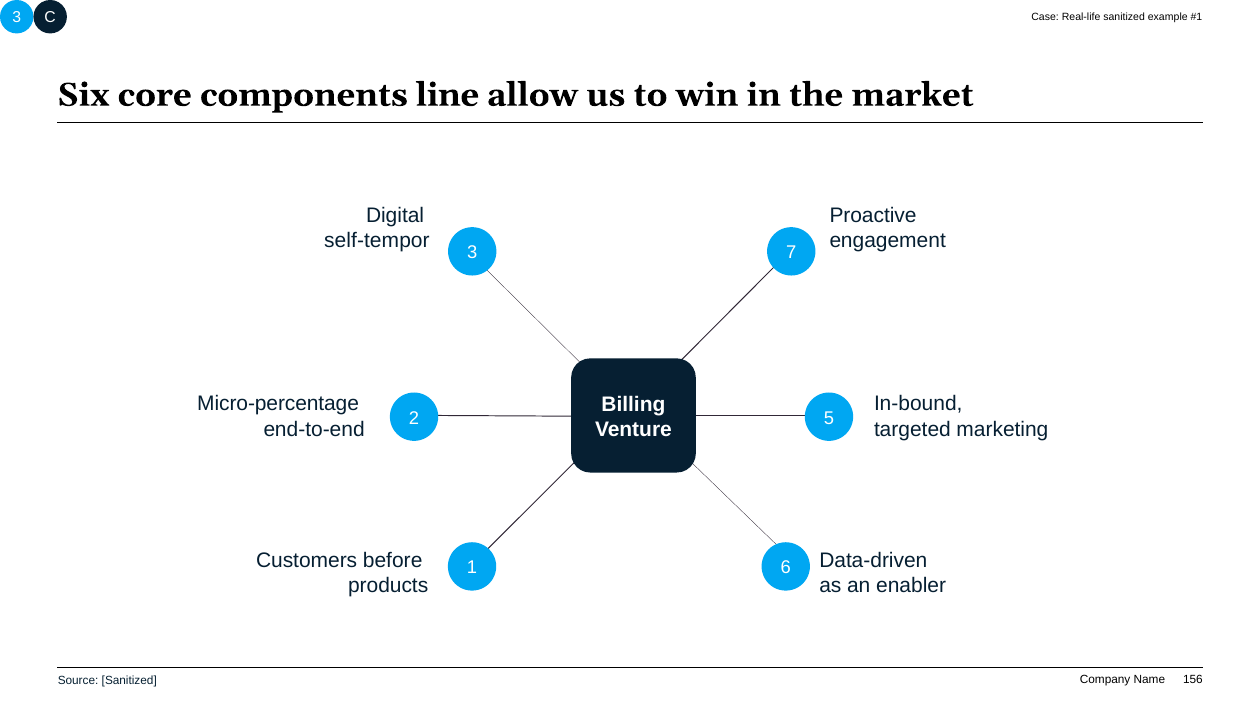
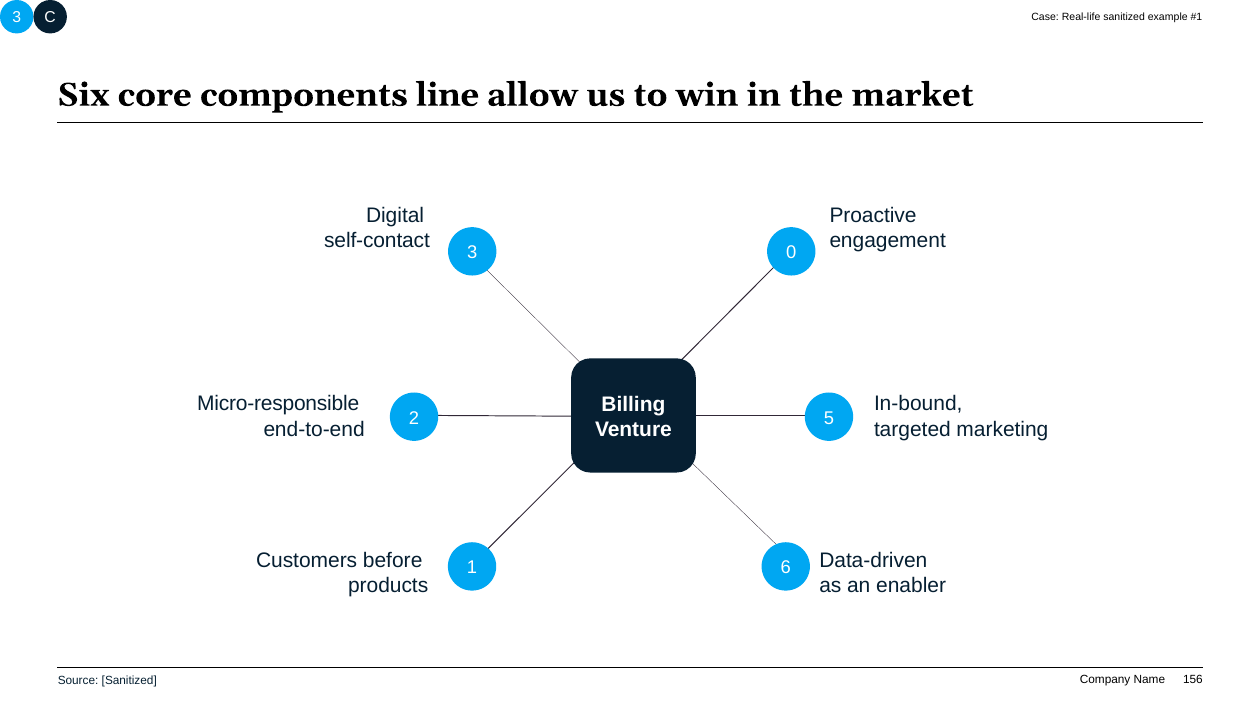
self-tempor: self-tempor -> self-contact (377, 240)
7: 7 -> 0 (791, 253)
Micro-percentage: Micro-percentage -> Micro-responsible (278, 404)
